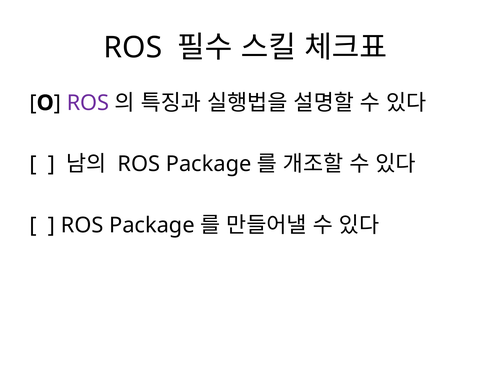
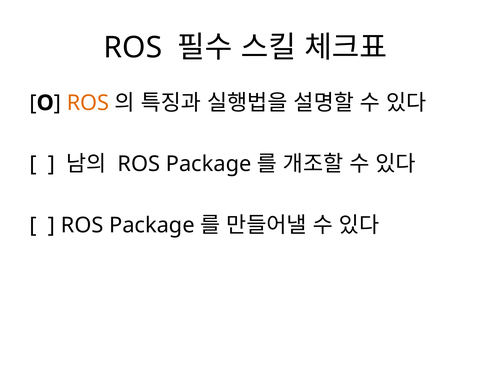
ROS colour: purple -> orange (88, 103)
